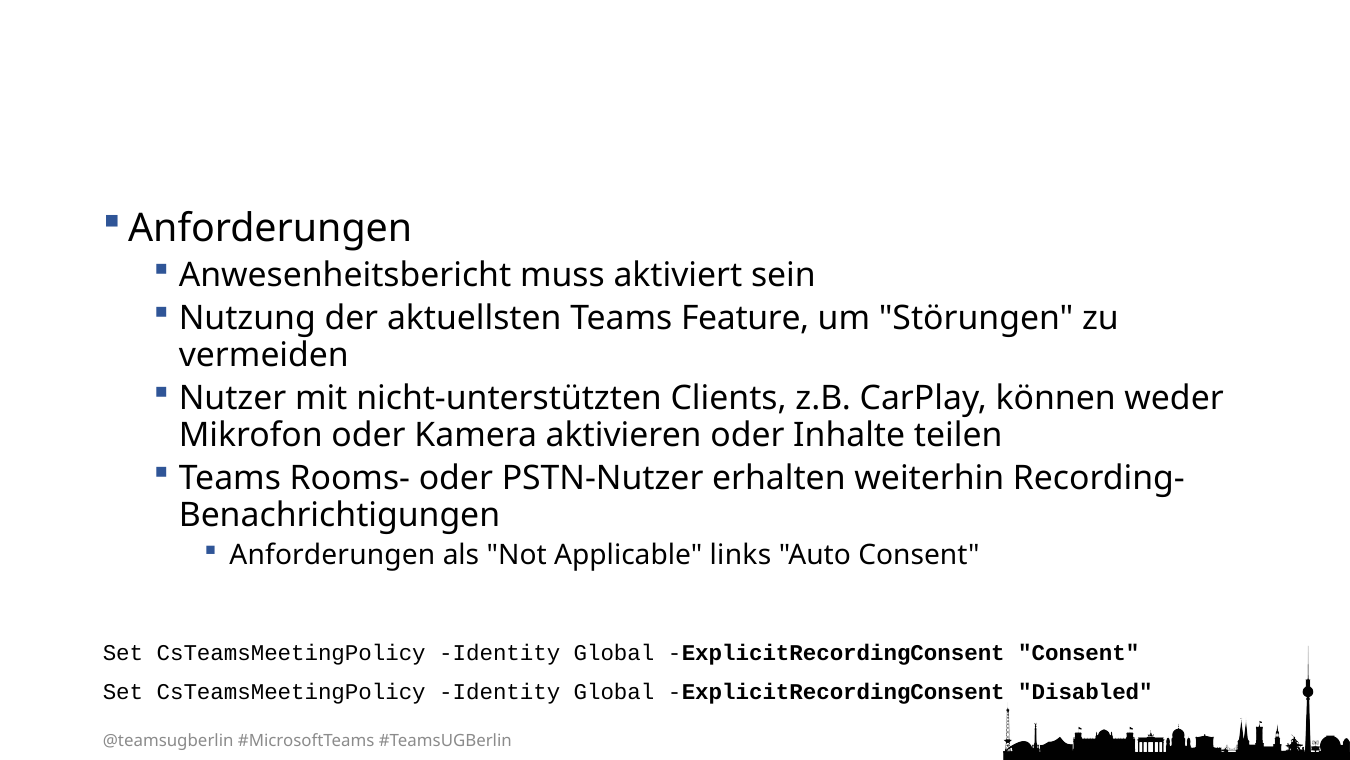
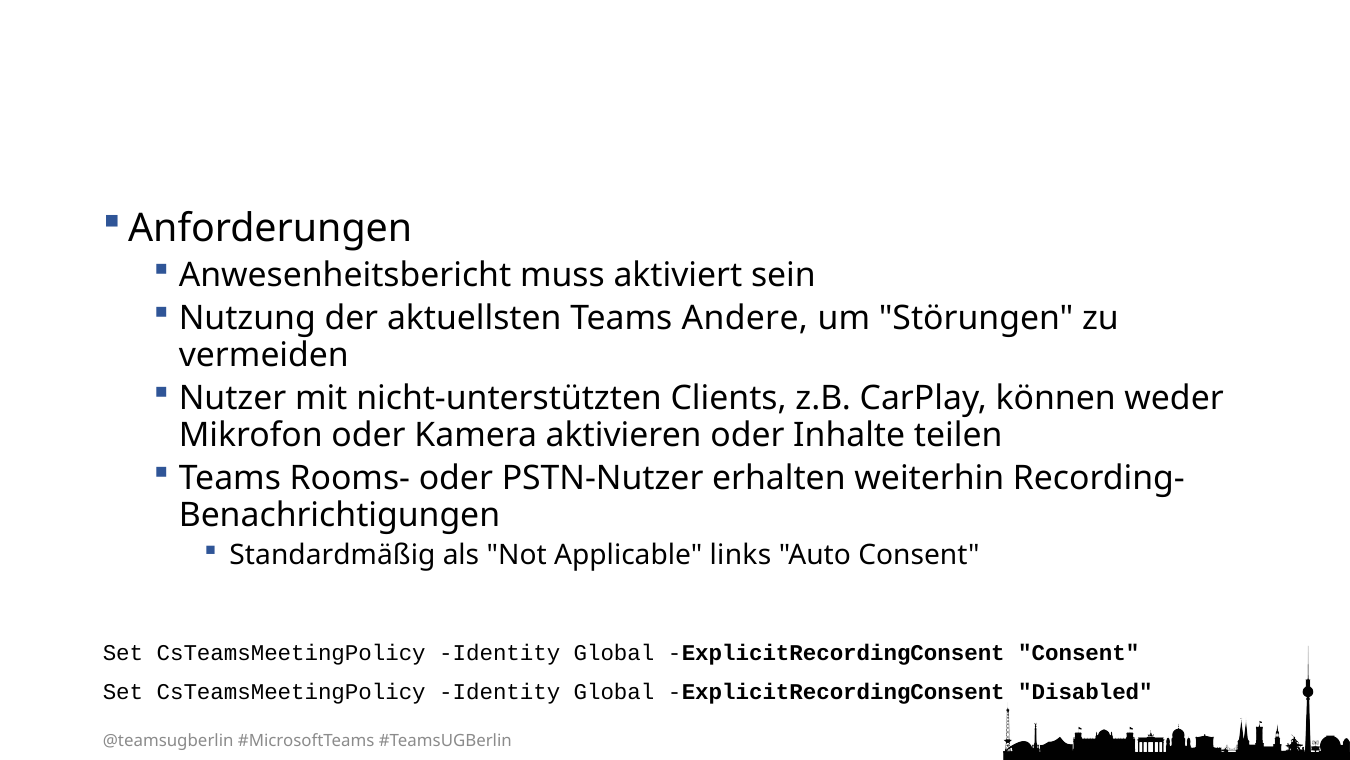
Feature: Feature -> Andere (745, 318)
Anforderungen: Anforderungen -> Standardmäßig (332, 555)
